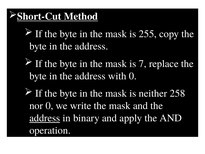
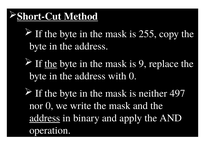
the underline: none -> present (51, 64)
7: 7 -> 9 (143, 64)
258: 258 -> 497 (177, 93)
